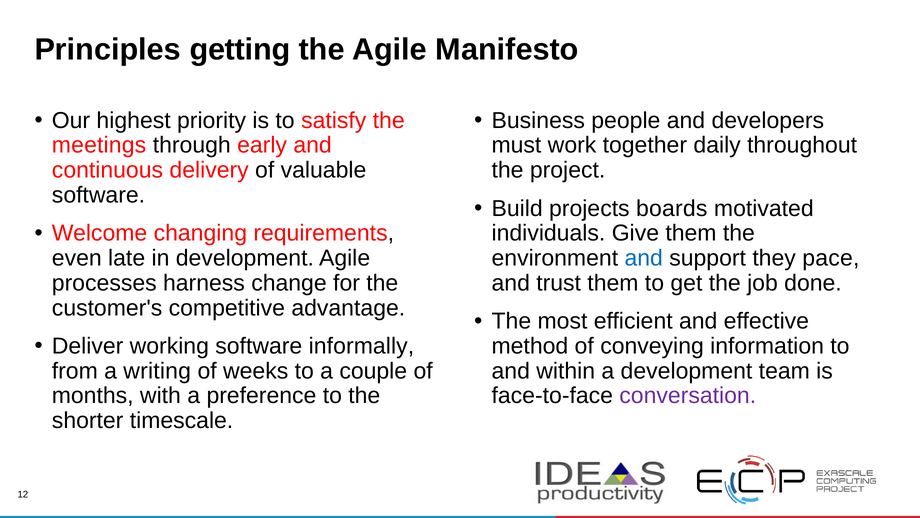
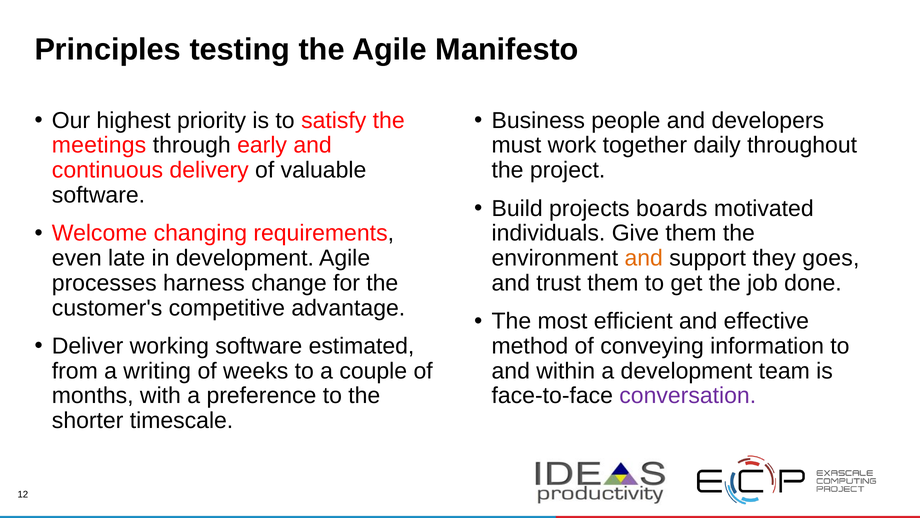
getting: getting -> testing (240, 49)
and colour: blue -> orange (644, 258)
pace: pace -> goes (831, 258)
informally: informally -> estimated (361, 346)
